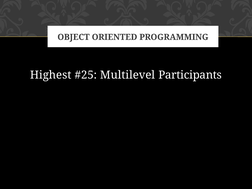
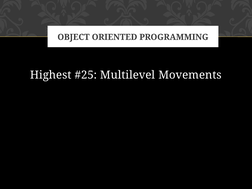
Participants: Participants -> Movements (190, 75)
